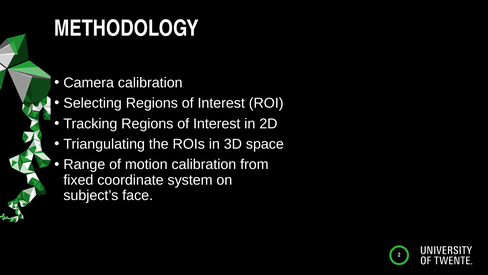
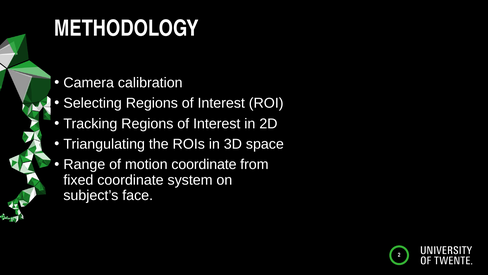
motion calibration: calibration -> coordinate (204, 164)
